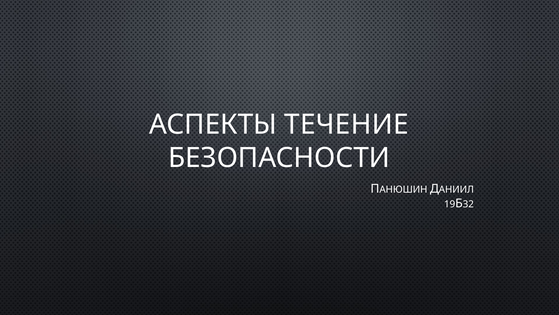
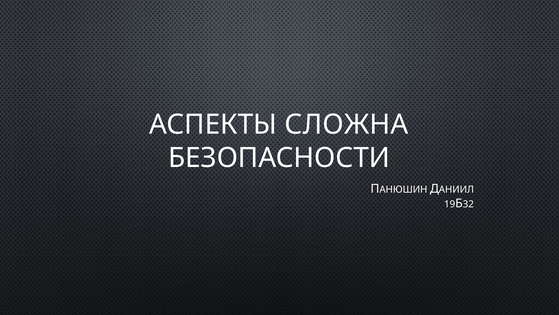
ТЕЧЕНИЕ: ТЕЧЕНИЕ -> СЛОЖНА (347, 124)
